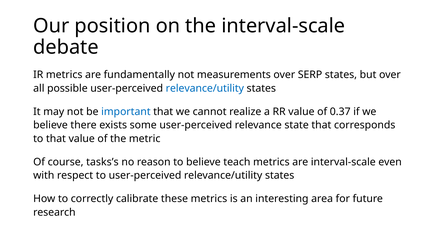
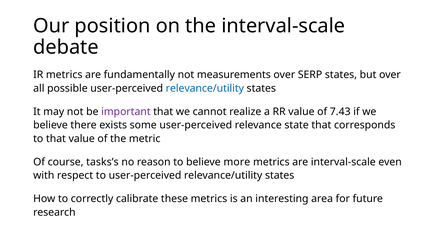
important colour: blue -> purple (126, 112)
0.37: 0.37 -> 7.43 (340, 112)
teach: teach -> more (237, 162)
